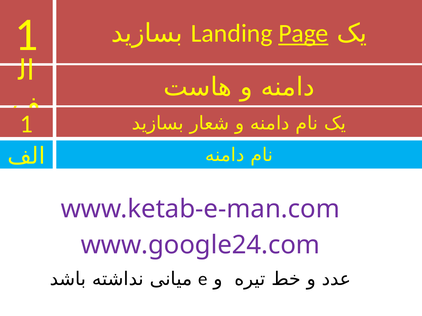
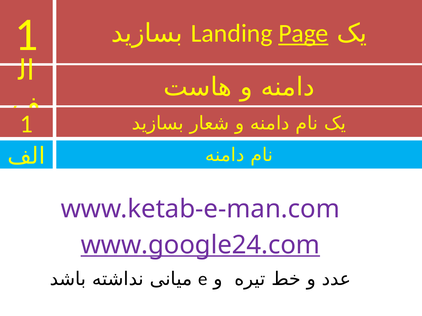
www.google24.com underline: none -> present (200, 245)
